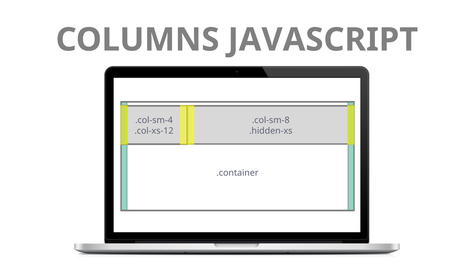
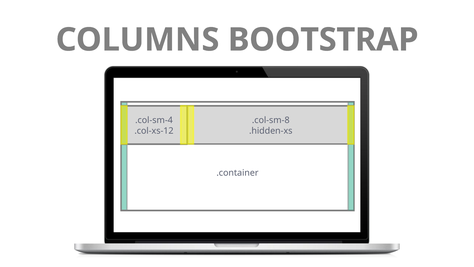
JAVASCRIPT: JAVASCRIPT -> BOOTSTRAP (323, 40)
